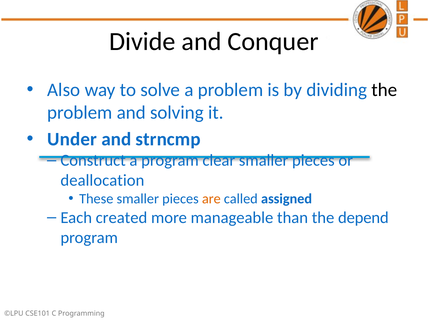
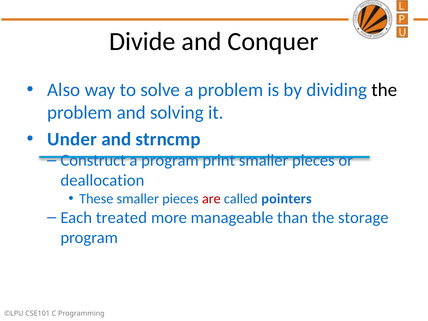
clear: clear -> print (219, 160)
are colour: orange -> red (211, 199)
assigned: assigned -> pointers (286, 199)
created: created -> treated (121, 218)
depend: depend -> storage (363, 218)
